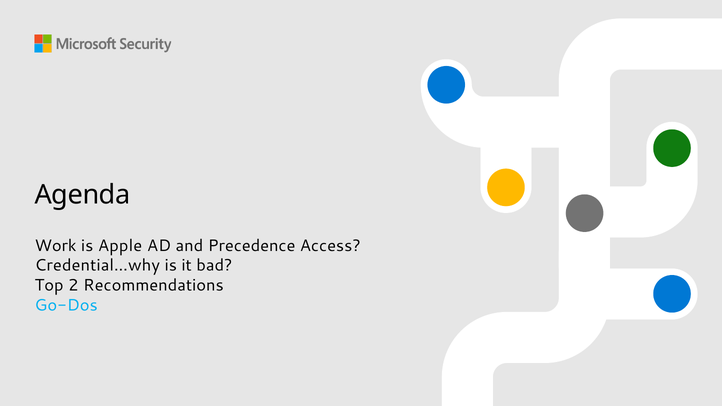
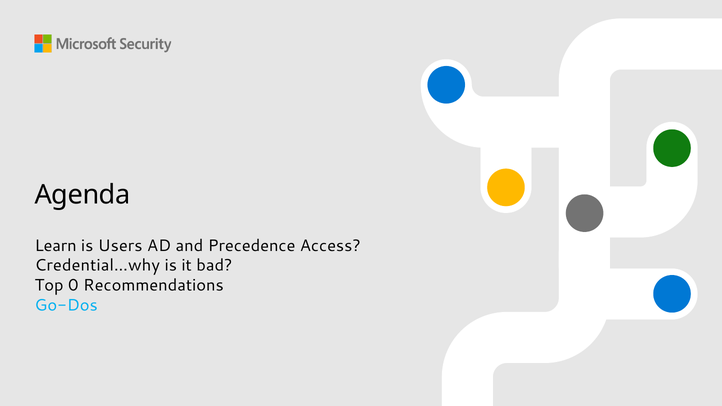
Work: Work -> Learn (56, 246)
Apple: Apple -> Users (120, 246)
2: 2 -> 0 (73, 285)
